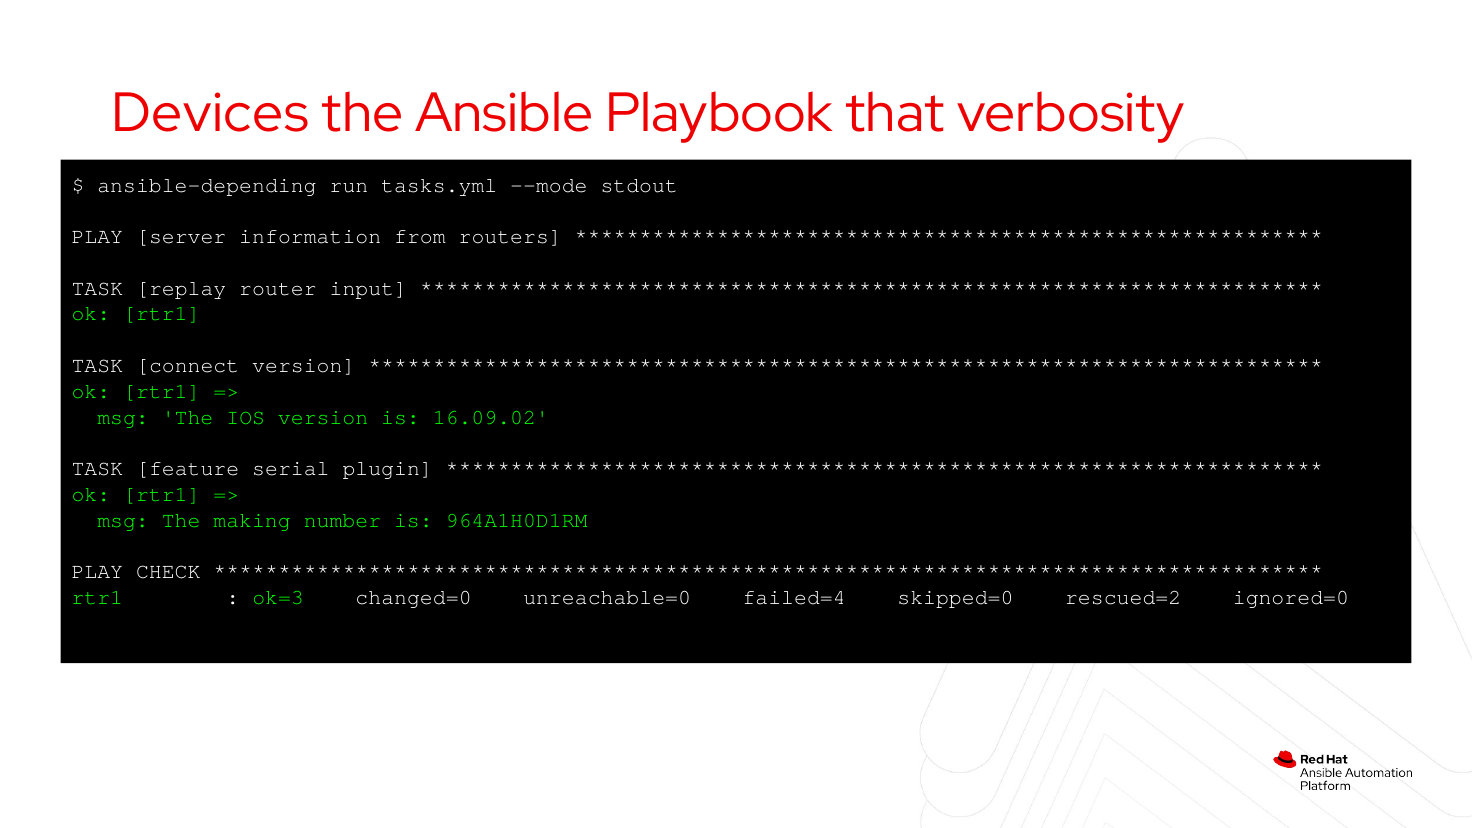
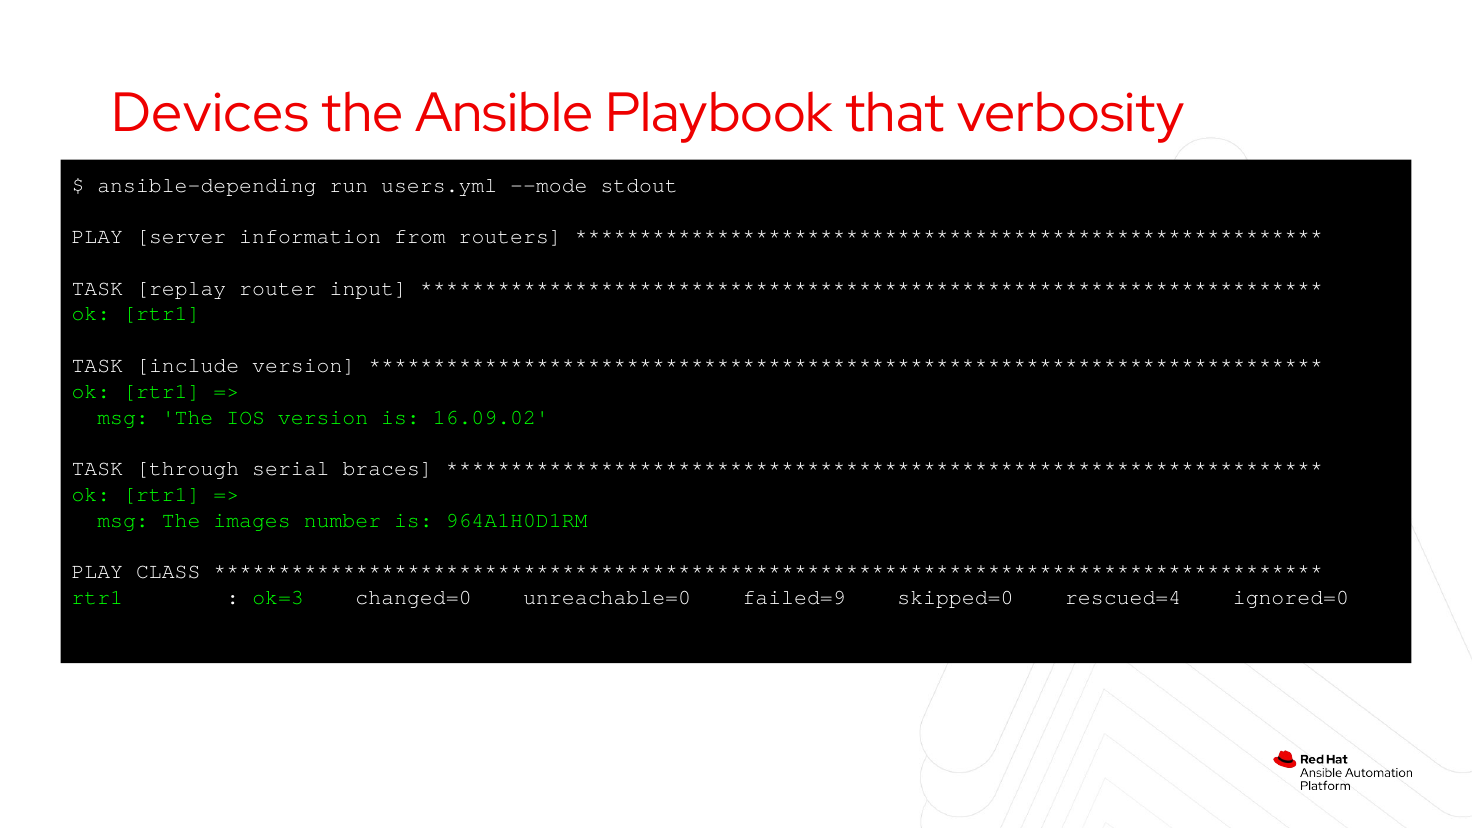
tasks.yml: tasks.yml -> users.yml (439, 185)
connect: connect -> include (188, 365)
feature: feature -> through (188, 469)
plugin: plugin -> braces (388, 469)
making: making -> images (252, 520)
CHECK: CHECK -> CLASS (168, 572)
failed=4: failed=4 -> failed=9 (794, 597)
rescued=2: rescued=2 -> rescued=4 (1123, 597)
